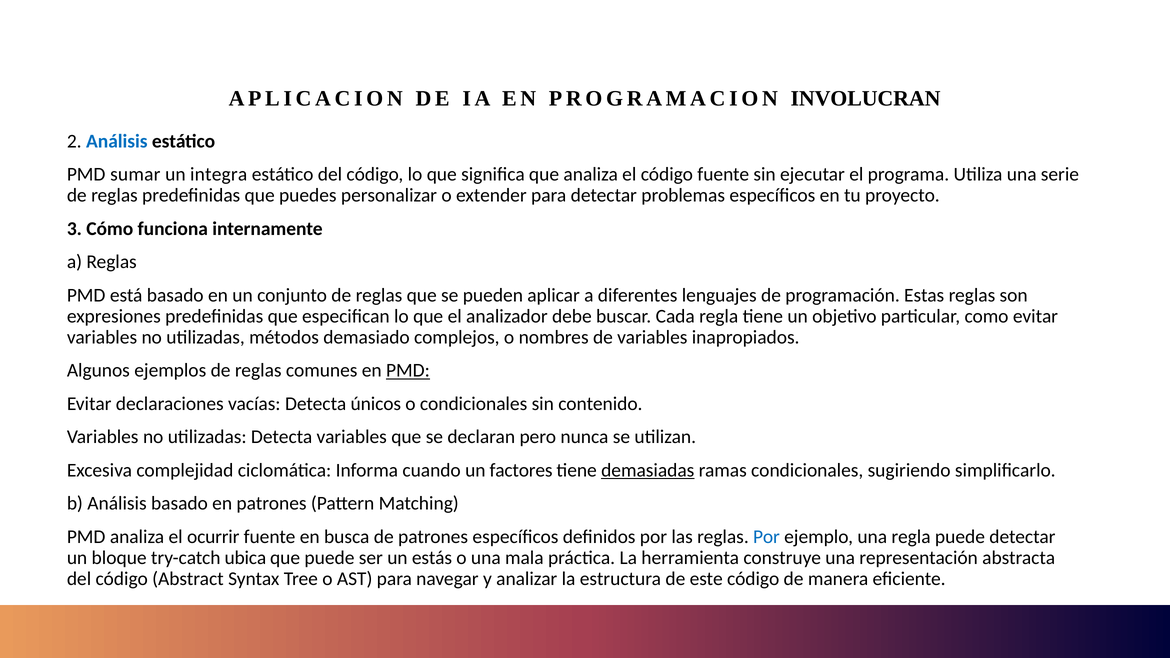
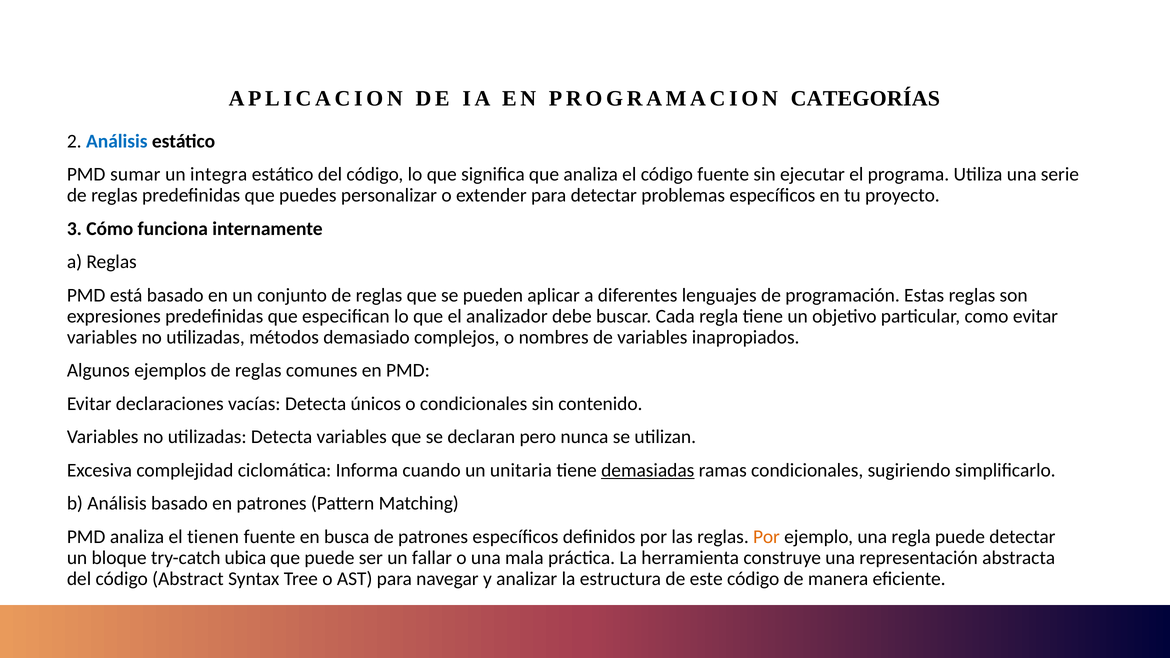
INVOLUCRAN: INVOLUCRAN -> CATEGORÍAS (865, 99)
PMD underline: present -> none (408, 371)
factores: factores -> unitaria (521, 470)
ocurrir: ocurrir -> tienen (213, 537)
Por colour: blue -> orange (766, 537)
estás: estás -> fallar (432, 558)
